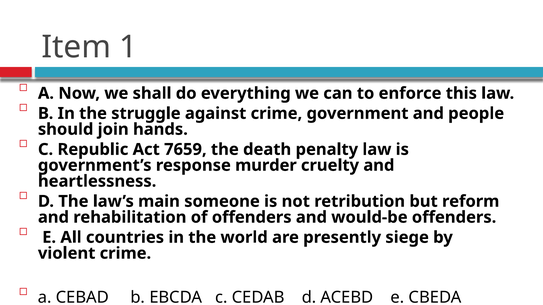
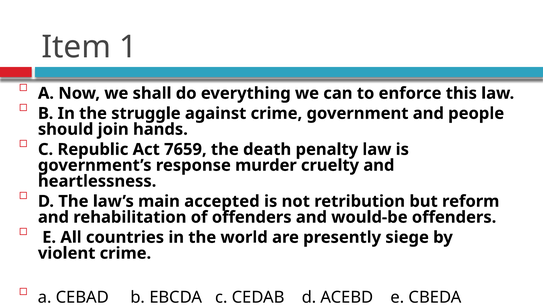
someone: someone -> accepted (222, 202)
